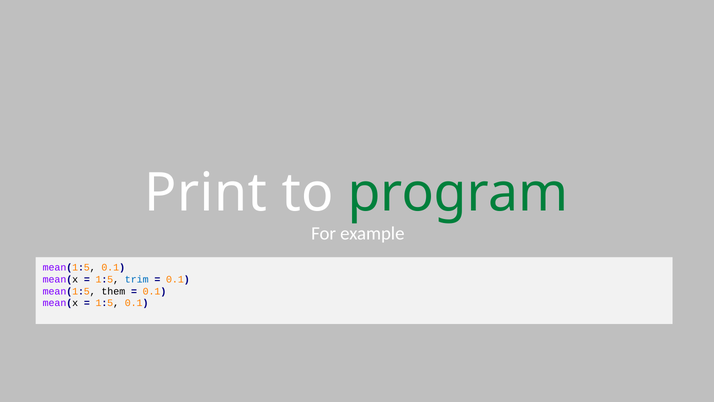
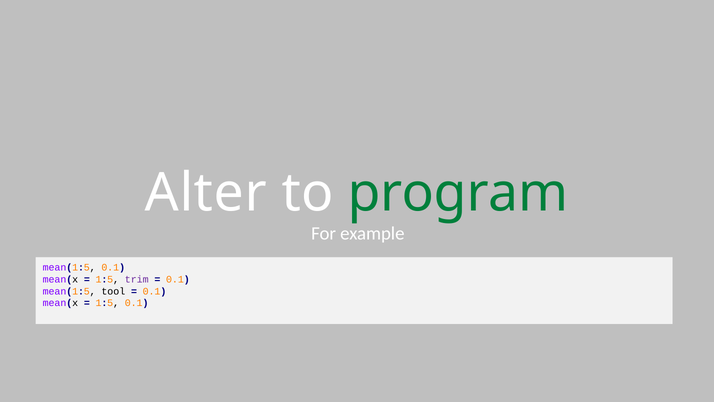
Print: Print -> Alter (206, 193)
trim colour: blue -> purple (137, 279)
them: them -> tool (113, 291)
